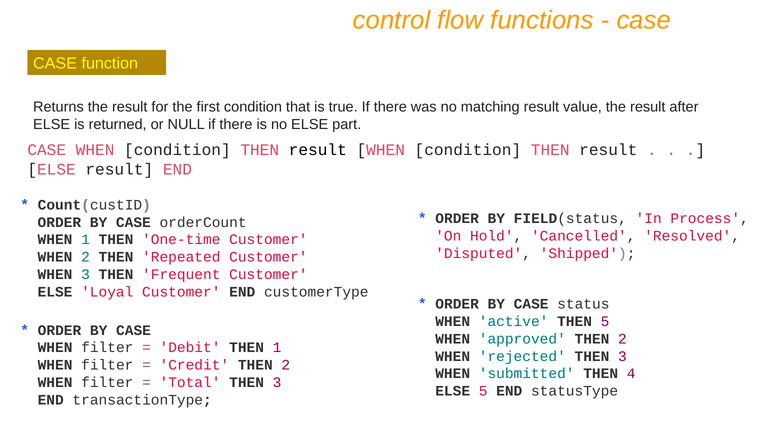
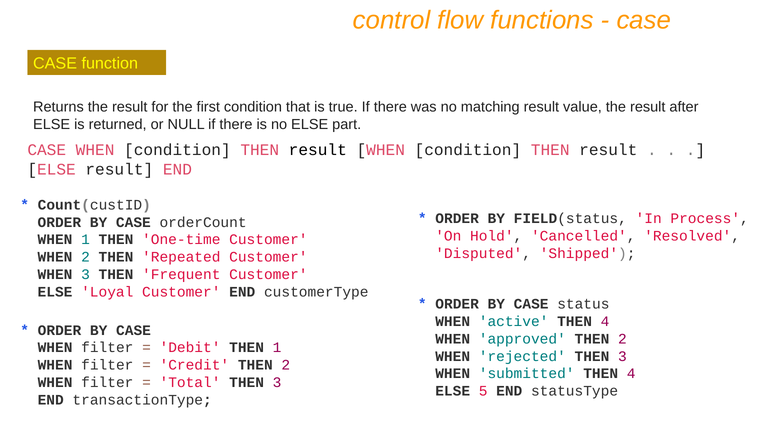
active THEN 5: 5 -> 4 (605, 322)
